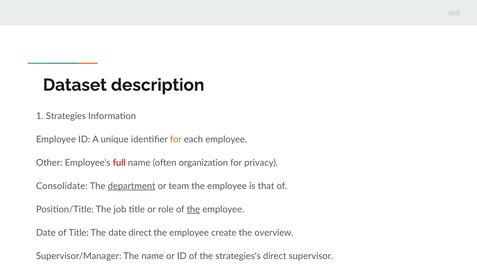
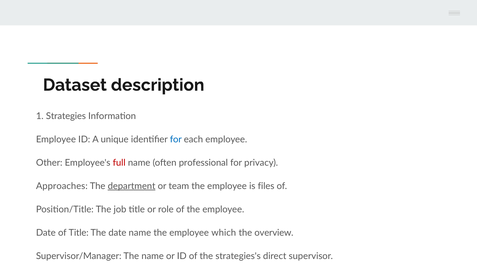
for colour: orange -> blue (176, 139)
organization: organization -> professional (203, 163)
Consolidate: Consolidate -> Approaches (62, 186)
that: that -> files (266, 186)
the underline: present -> none (193, 210)
date direct: direct -> name (140, 233)
create: create -> which (224, 233)
